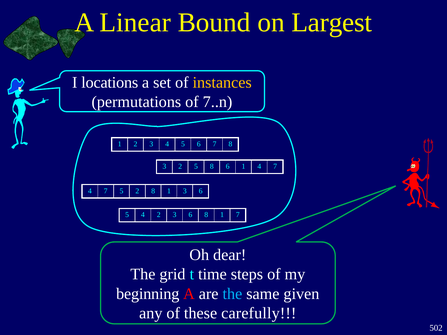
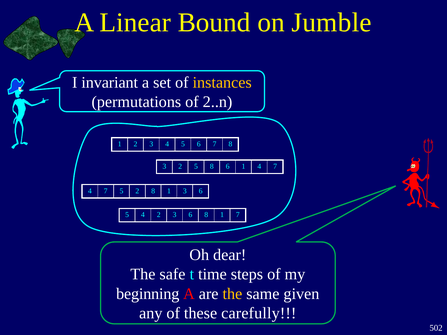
Largest: Largest -> Jumble (332, 22)
locations: locations -> invariant (110, 83)
7..n: 7..n -> 2..n (218, 102)
grid: grid -> safe (172, 275)
the colour: light blue -> yellow (232, 294)
